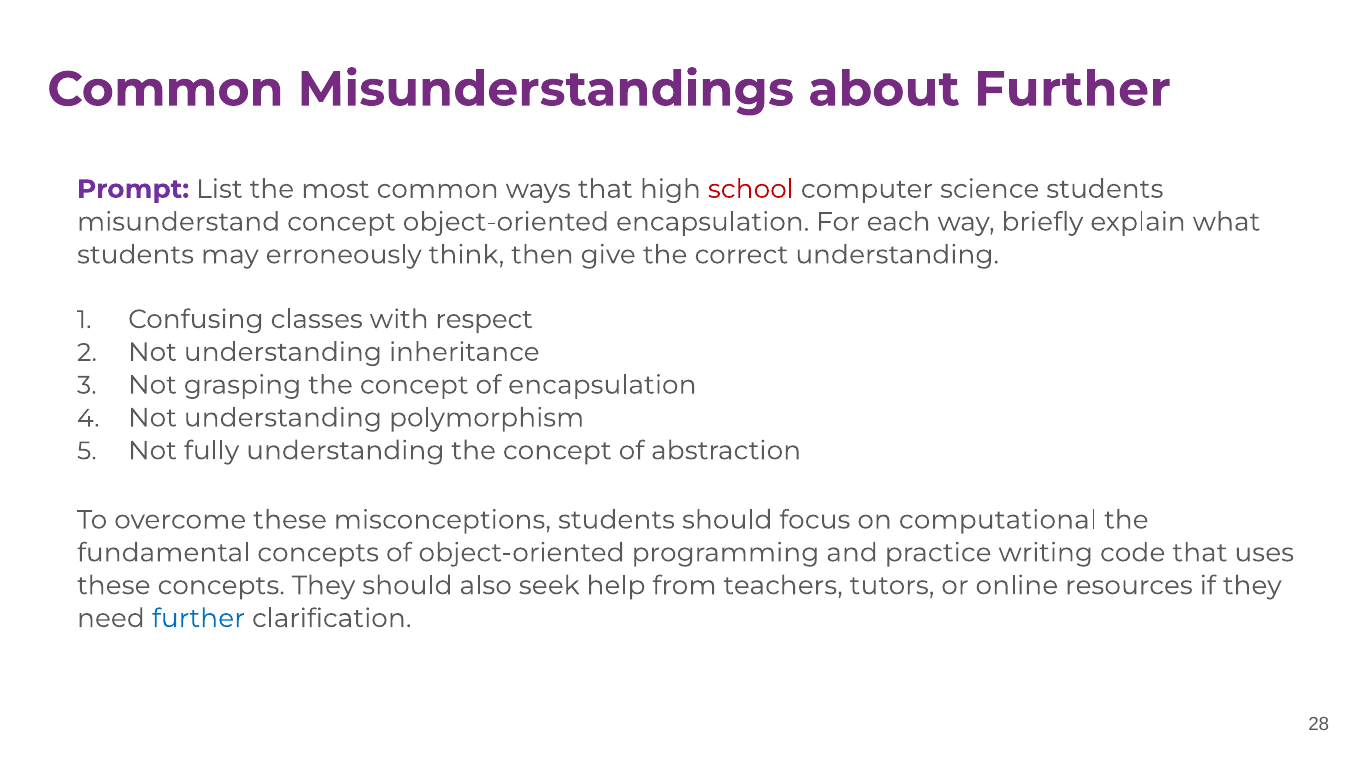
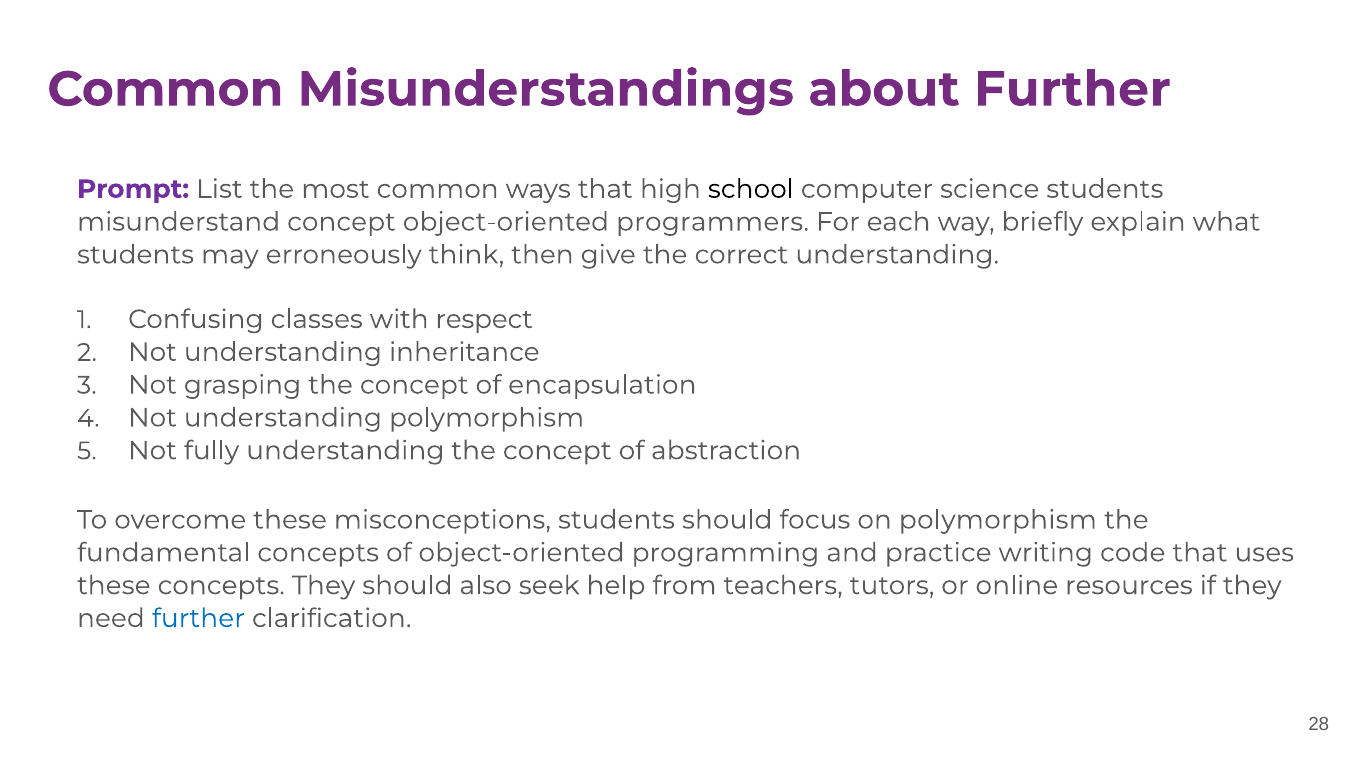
school colour: red -> black (751, 189)
object-oriented encapsulation: encapsulation -> programmers (713, 222)
on computational: computational -> polymorphism (998, 520)
